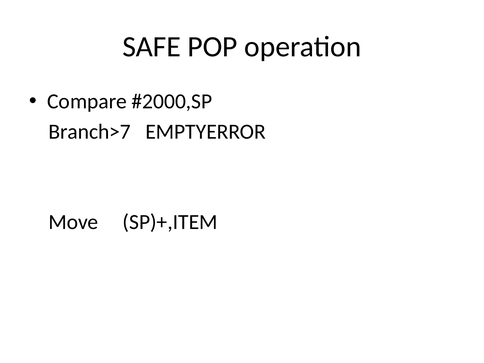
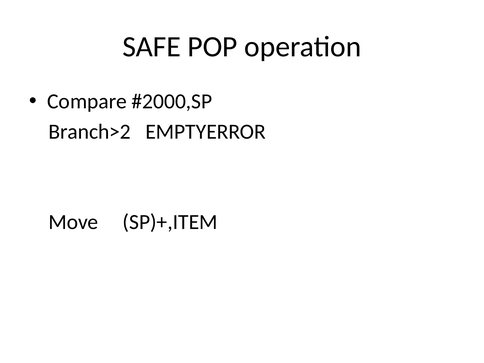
Branch>7: Branch>7 -> Branch>2 (90, 132)
